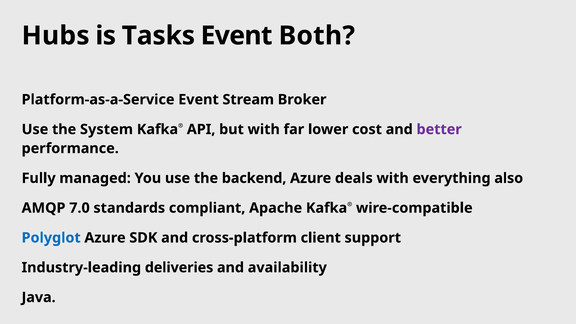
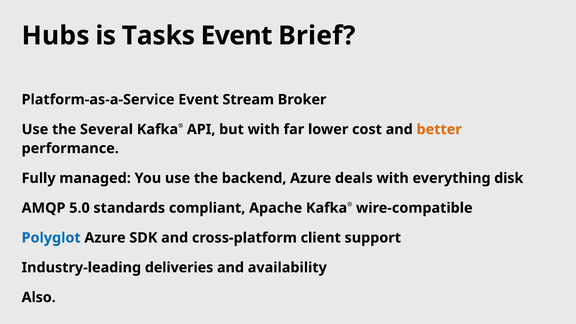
Both: Both -> Brief (317, 36)
System: System -> Several (107, 129)
better colour: purple -> orange (439, 129)
also: also -> disk (509, 178)
7.0: 7.0 -> 5.0 (79, 208)
Java: Java -> Also (39, 297)
